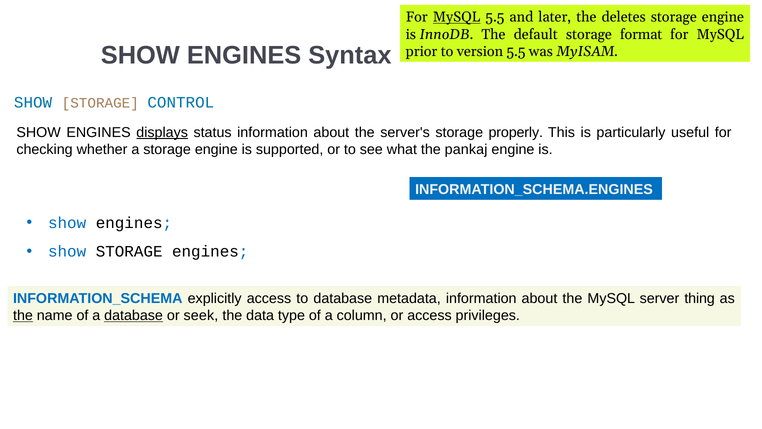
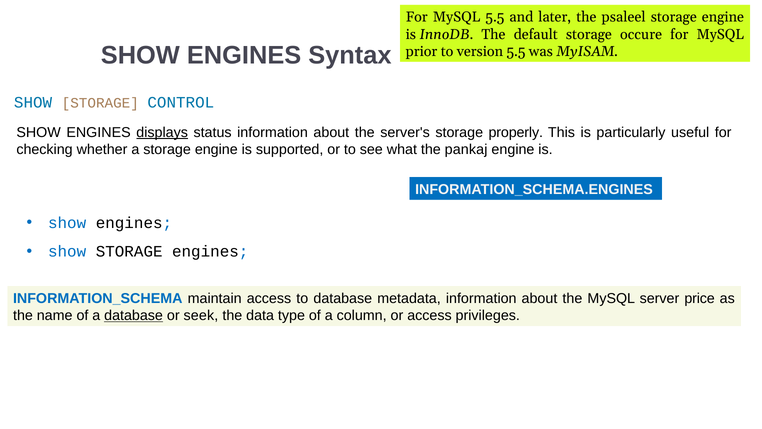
MySQL underline: present -> none (457, 17)
deletes: deletes -> psaleel (624, 17)
format: format -> occure (641, 34)
explicitly: explicitly -> maintain (215, 298)
thing: thing -> price (700, 298)
the underline: present -> none (23, 315)
